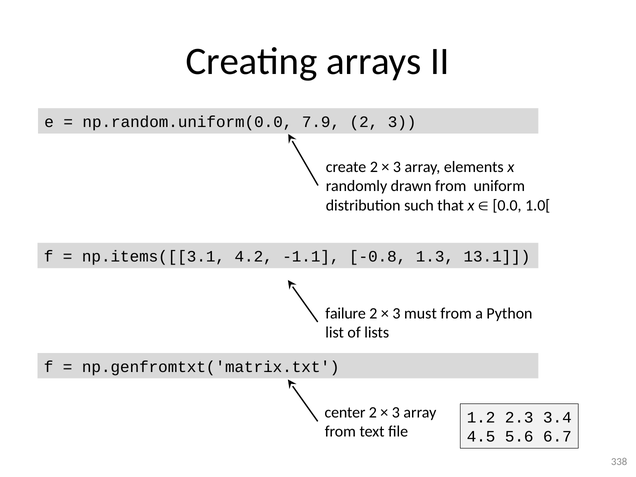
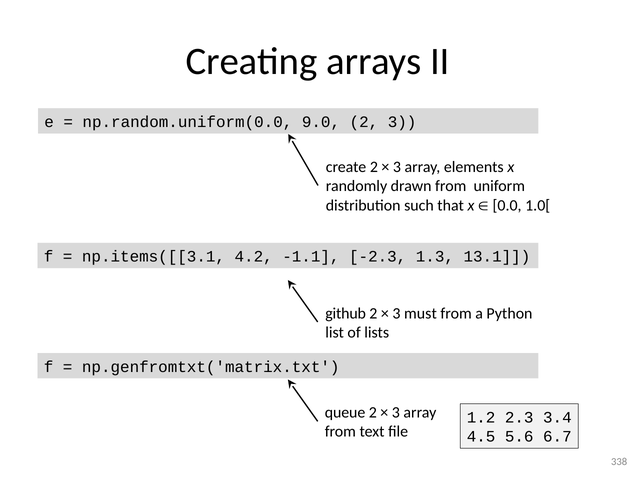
7.9: 7.9 -> 9.0 (321, 122)
-0.8: -0.8 -> -2.3 (378, 257)
failure: failure -> github (346, 313)
center: center -> queue (345, 413)
